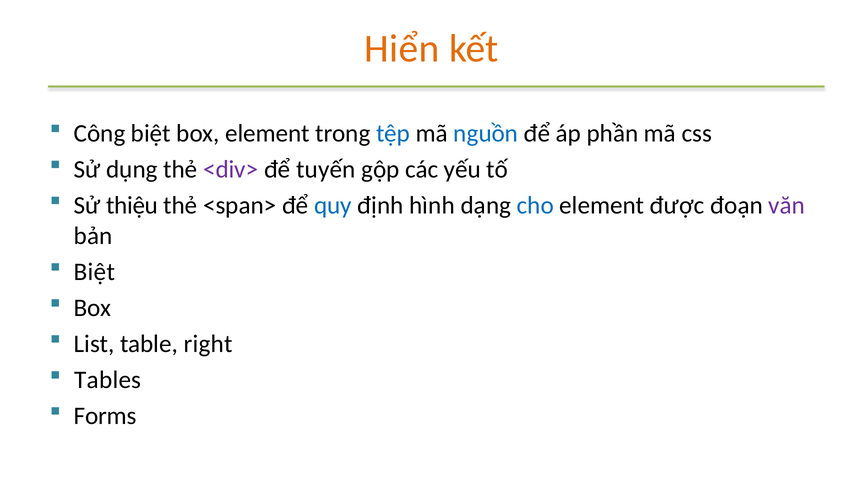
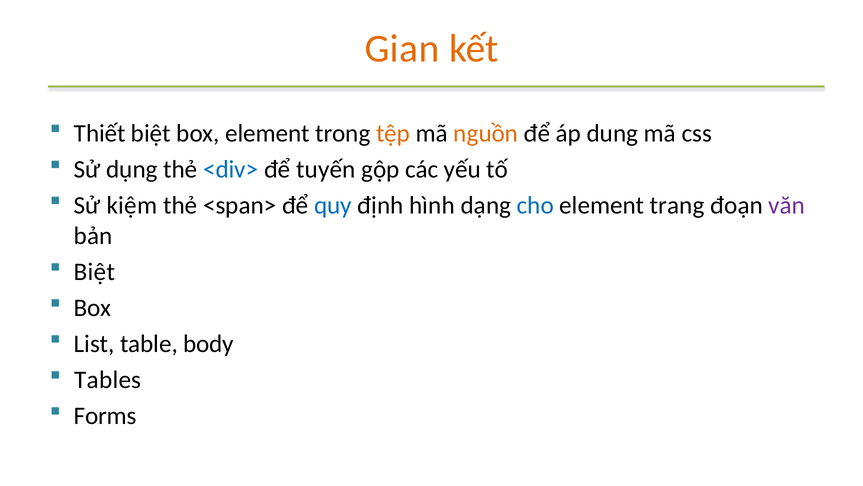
Hiển: Hiển -> Gian (402, 49)
Công: Công -> Thiết (100, 133)
tệp colour: blue -> orange (393, 133)
nguồn colour: blue -> orange (486, 133)
phần: phần -> dung (612, 133)
<div> colour: purple -> blue (231, 169)
thiệu: thiệu -> kiệm (132, 205)
được: được -> trang (677, 205)
right: right -> body (208, 343)
